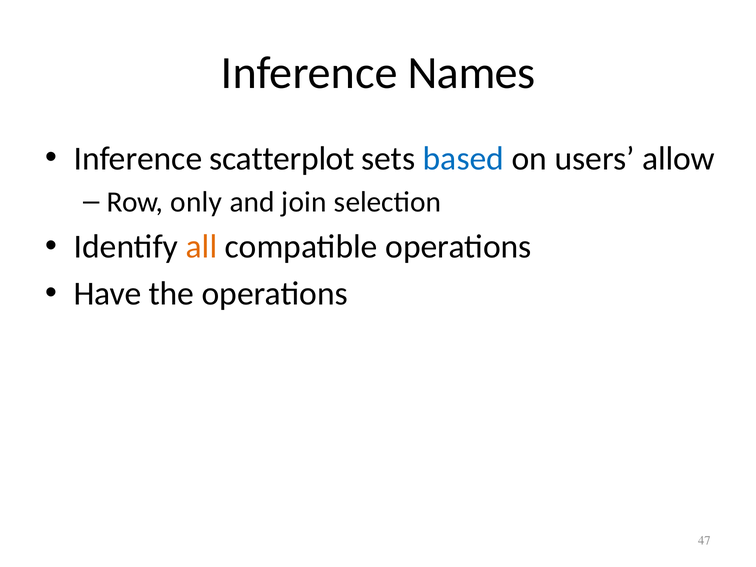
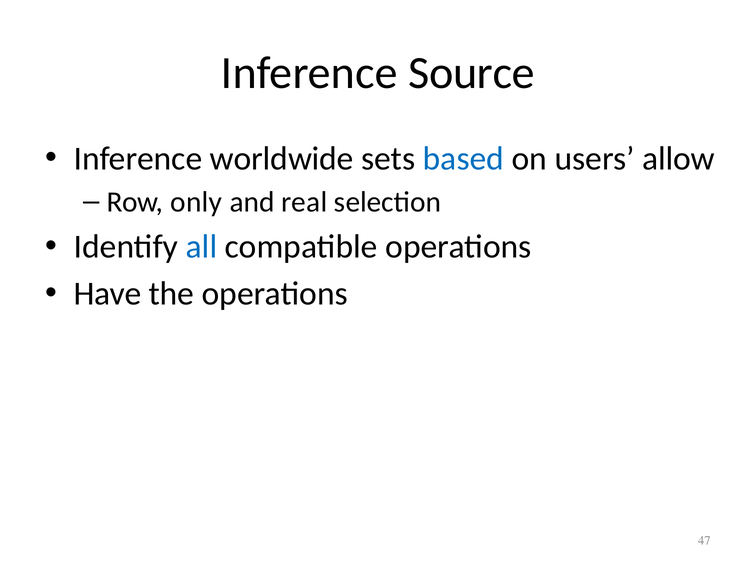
Names: Names -> Source (471, 73)
scatterplot: scatterplot -> worldwide (282, 159)
join: join -> real (304, 202)
all colour: orange -> blue (202, 247)
